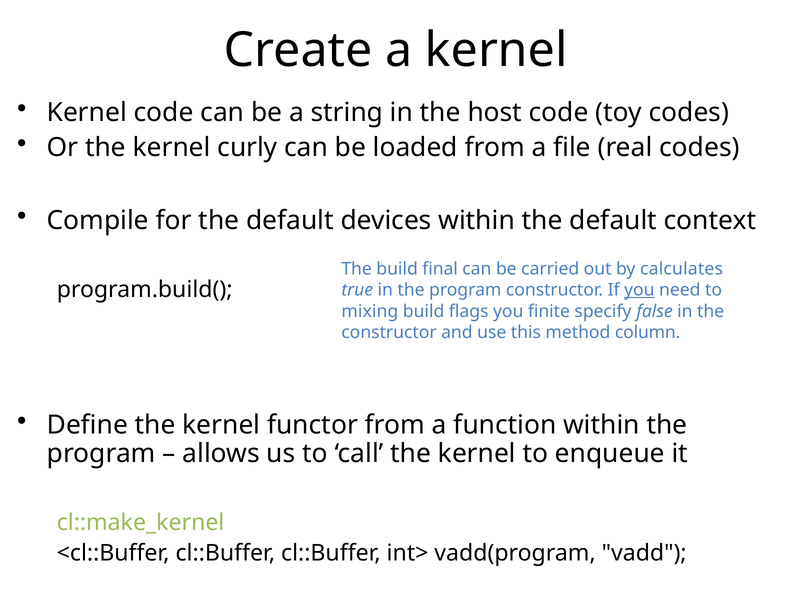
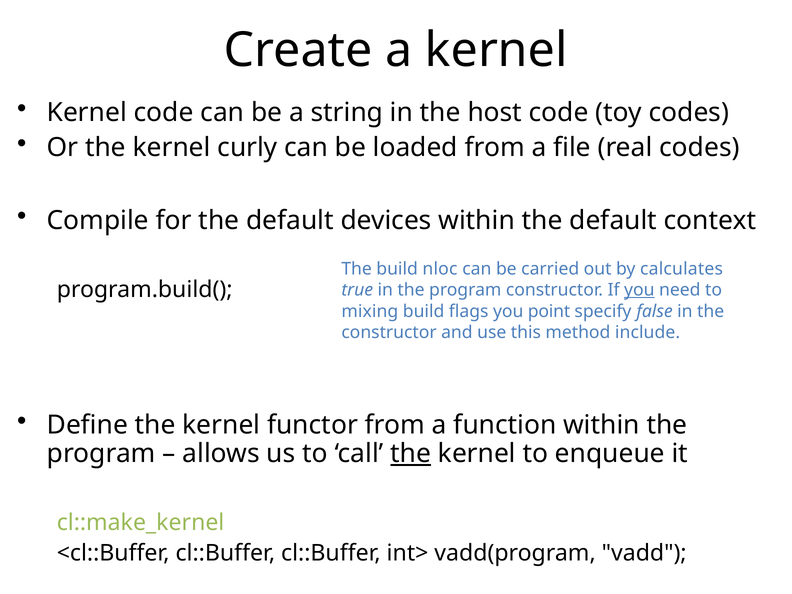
final: final -> nloc (440, 269)
finite: finite -> point (549, 311)
column: column -> include (648, 332)
the underline: none -> present (411, 454)
